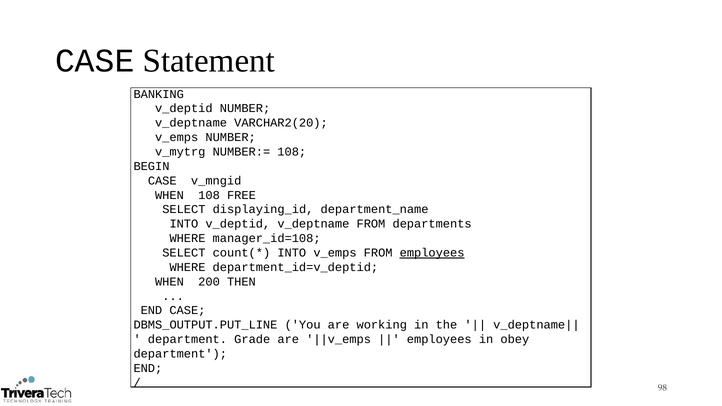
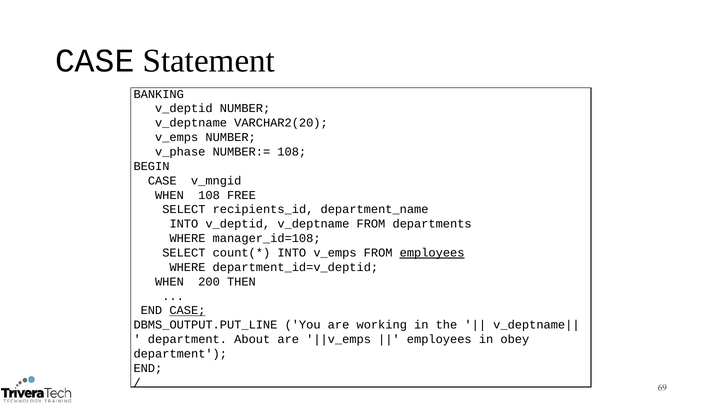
v_mytrg: v_mytrg -> v_phase (180, 152)
displaying_id: displaying_id -> recipients_id (263, 210)
CASE underline: none -> present (187, 311)
Grade: Grade -> About (252, 339)
98: 98 -> 69 (662, 388)
